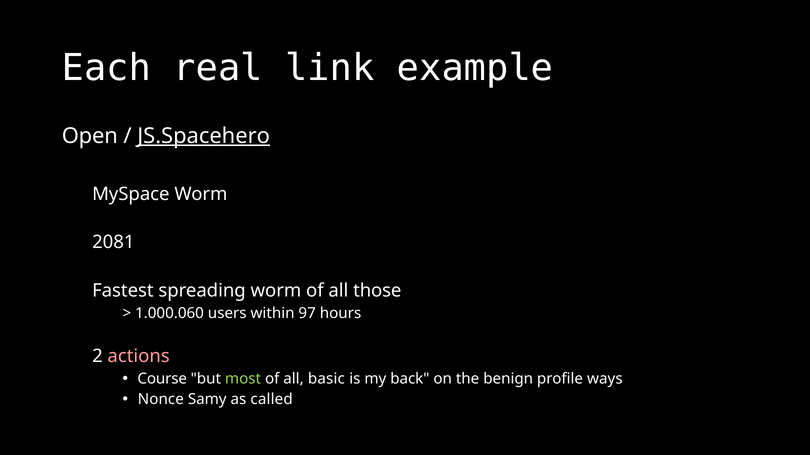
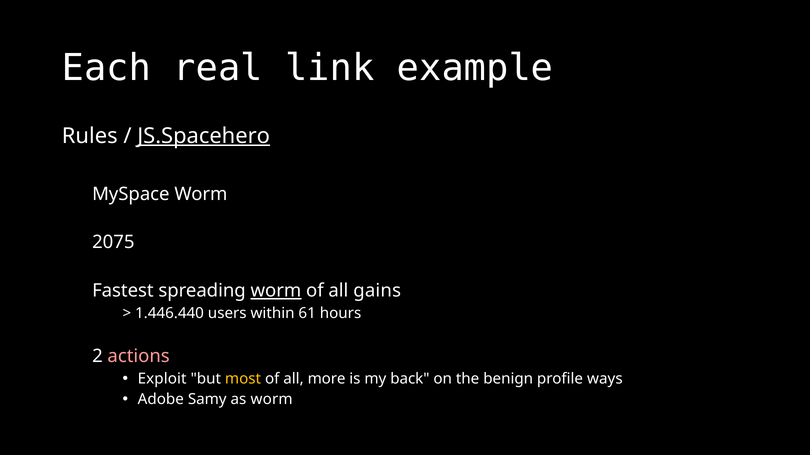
Open: Open -> Rules (90, 136)
2081: 2081 -> 2075 (113, 243)
worm underline: none -> present (276, 291)
those: those -> gains (377, 291)
1.000.060: 1.000.060 -> 1.446.440 (169, 314)
97: 97 -> 61 (307, 314)
Course: Course -> Exploit (162, 379)
most colour: light green -> yellow (243, 379)
basic: basic -> more (327, 379)
Nonce: Nonce -> Adobe (161, 400)
as called: called -> worm (272, 400)
